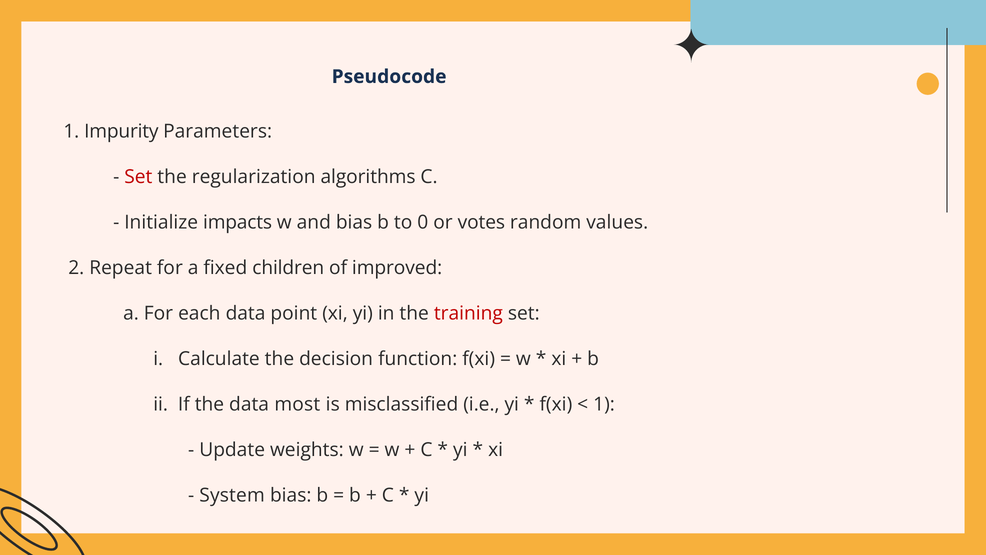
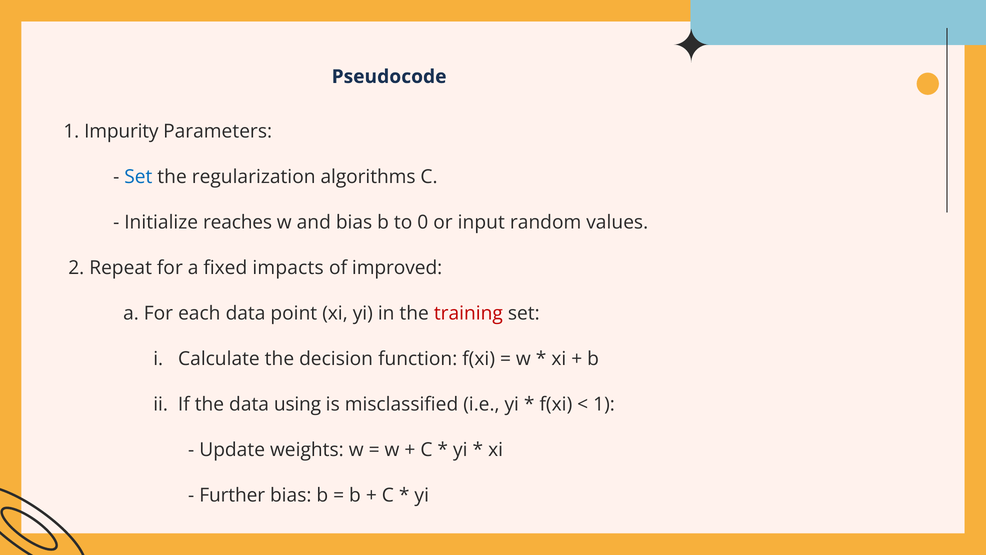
Set colour: red -> blue (138, 177)
impacts: impacts -> reaches (238, 222)
votes: votes -> input (481, 222)
children: children -> impacts (288, 268)
most: most -> using (298, 404)
System: System -> Further (232, 495)
